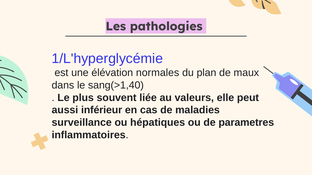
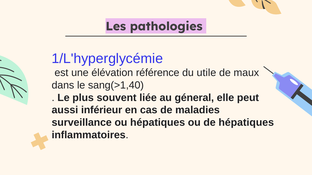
normales: normales -> référence (158, 73)
plan: plan -> utile (206, 73)
valeurs: valeurs -> géneral (194, 98)
de parametres: parametres -> hépatiques (246, 123)
